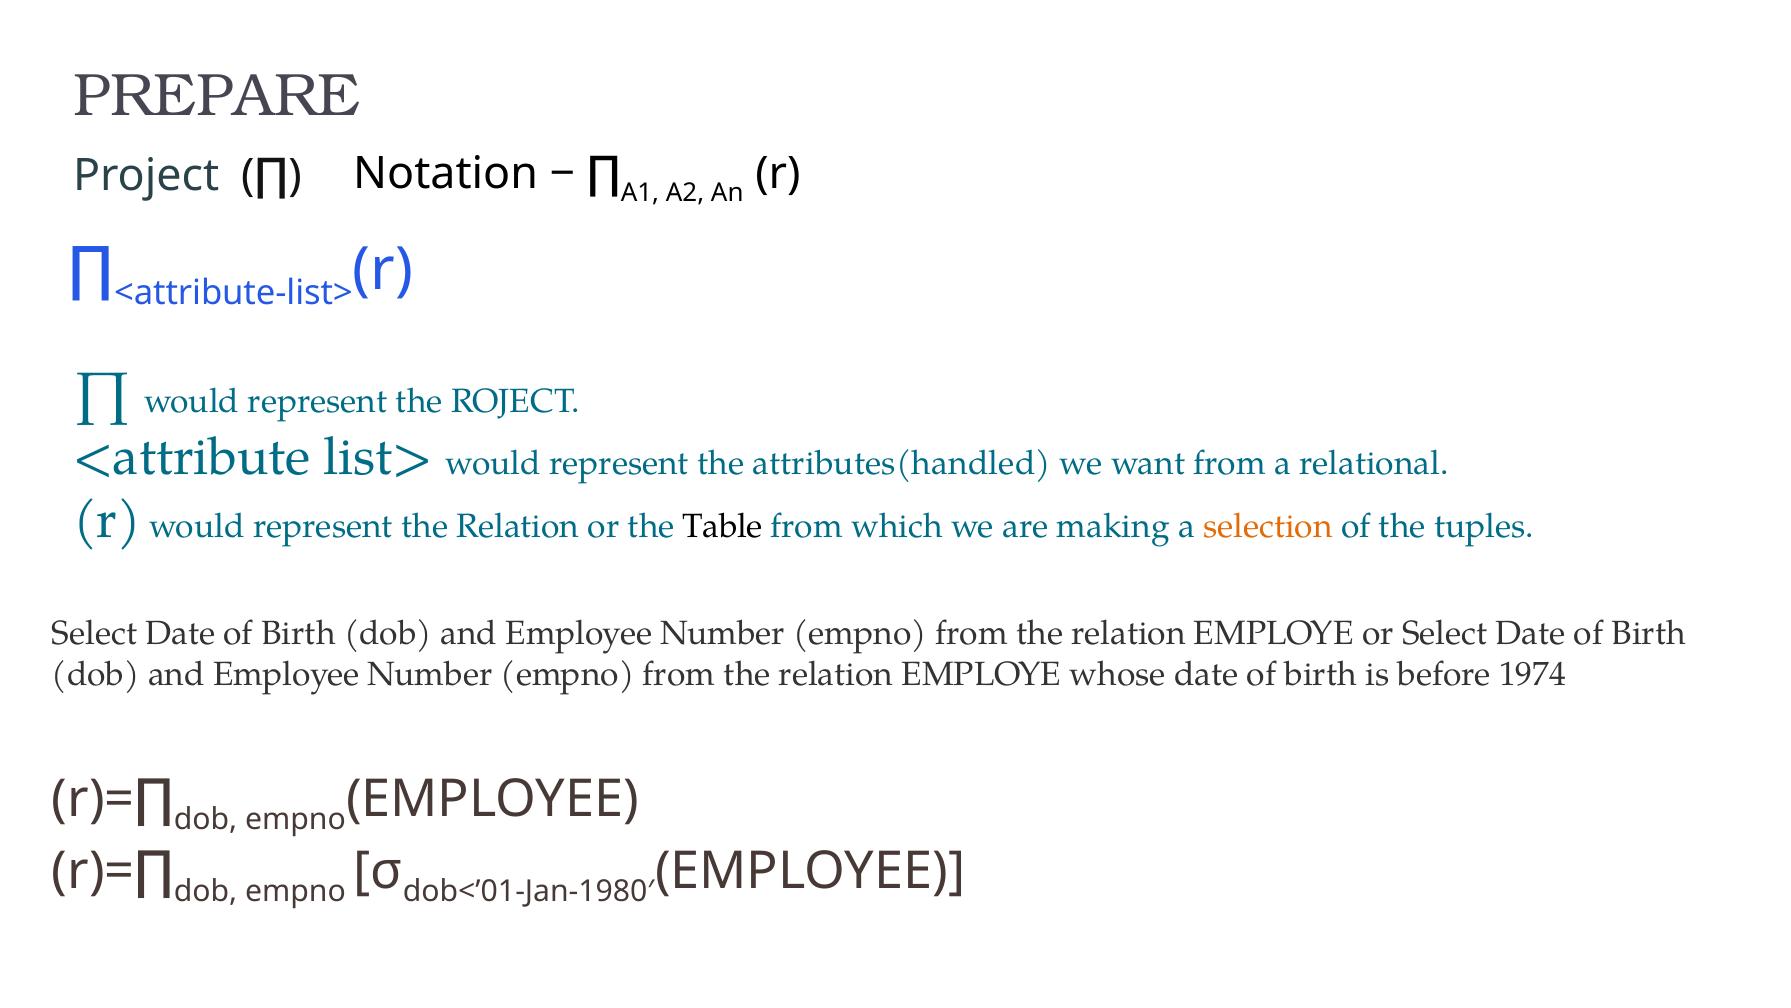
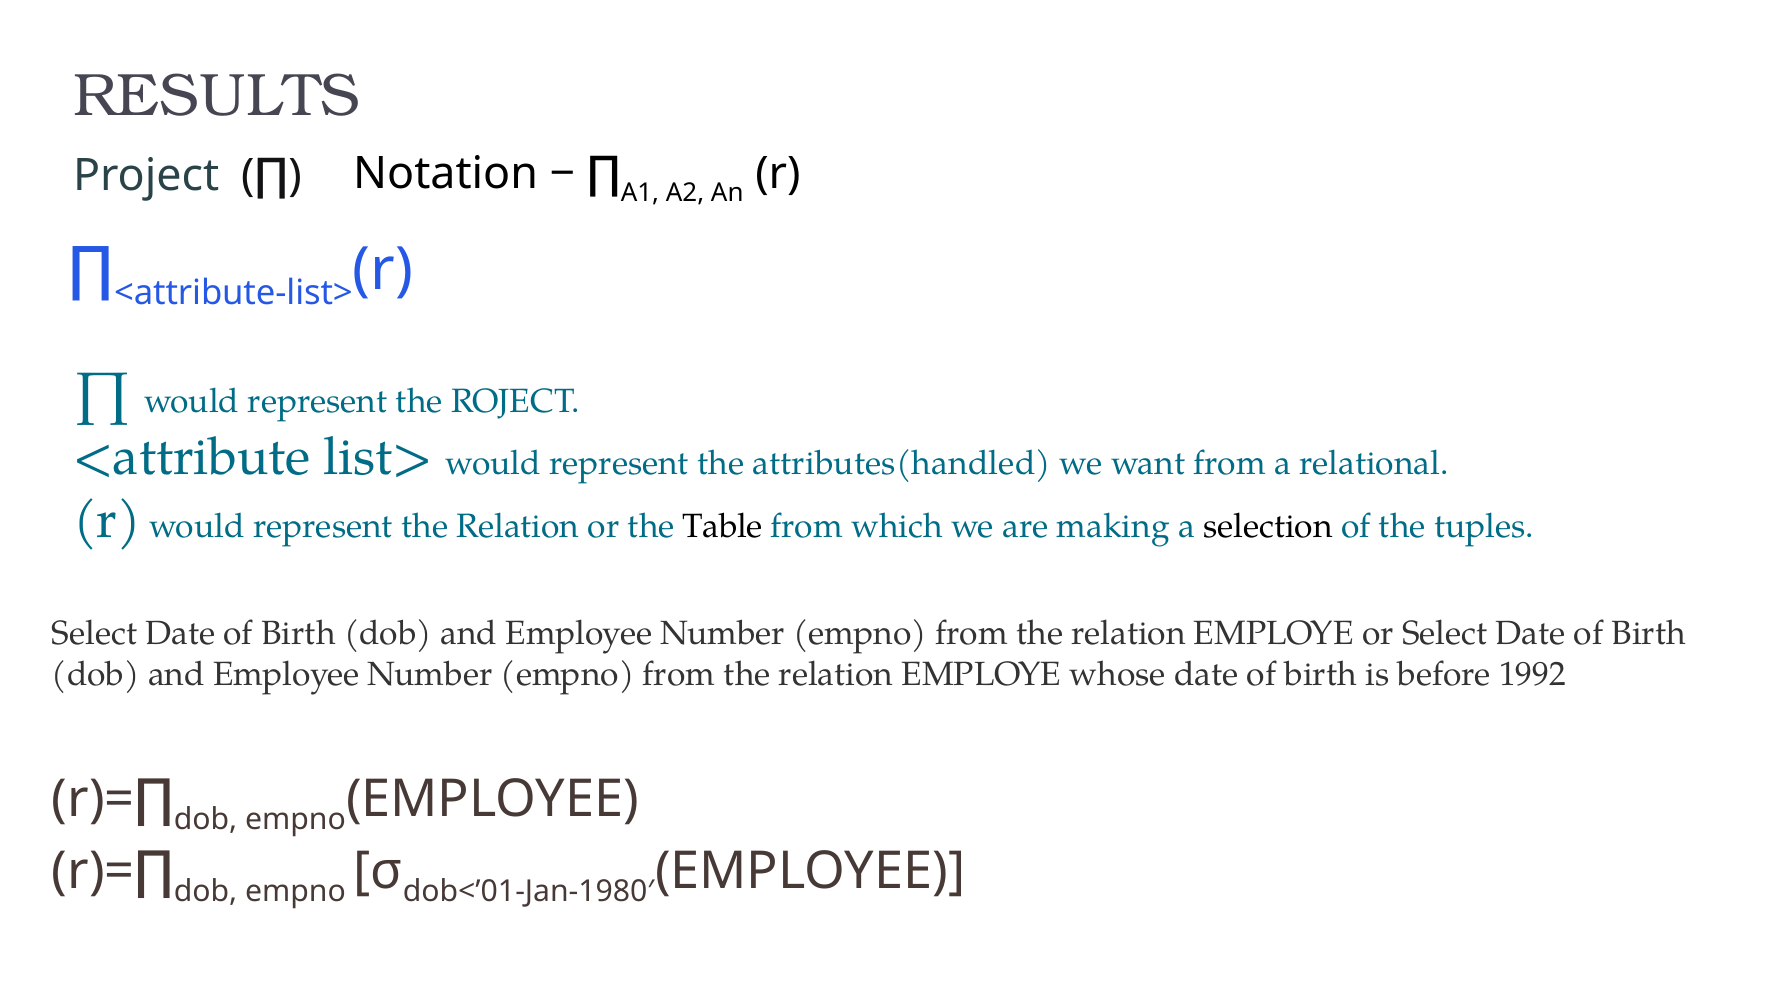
PREPARE: PREPARE -> RESULTS (217, 96)
selection colour: orange -> black (1268, 526)
1974: 1974 -> 1992 (1533, 674)
